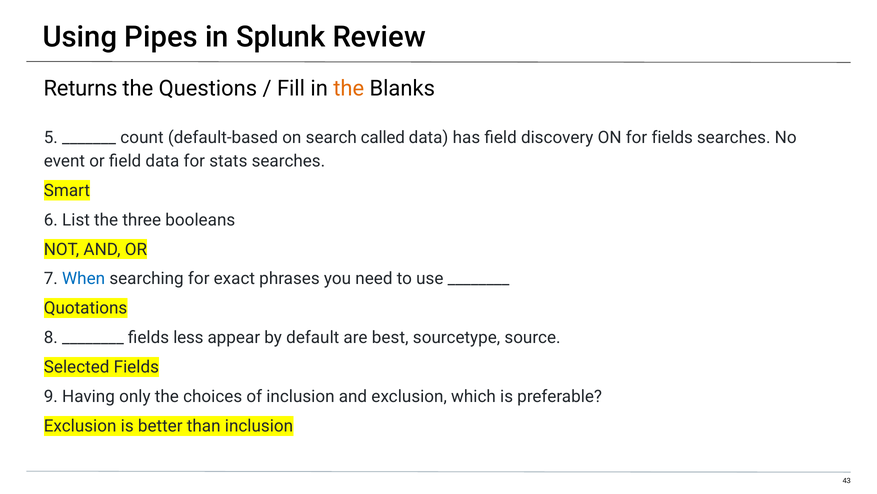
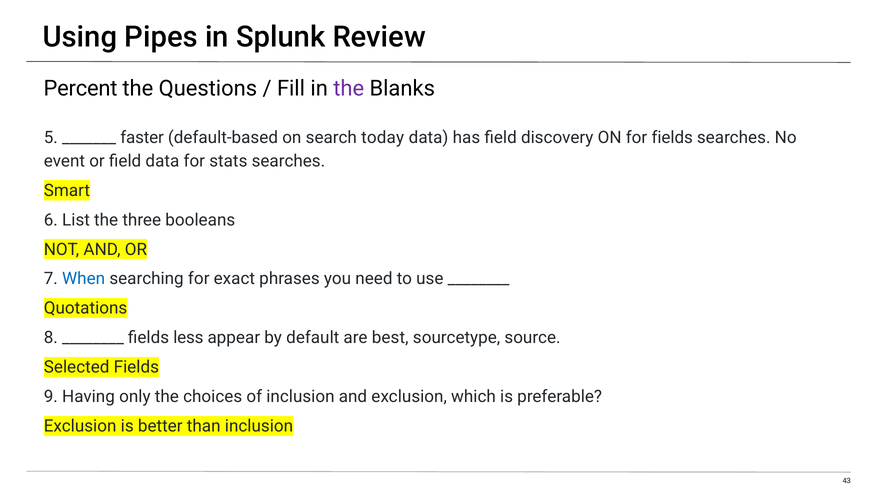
Returns: Returns -> Percent (81, 88)
the colour: orange -> purple (349, 88)
count: count -> faster (142, 137)
called: called -> today (383, 137)
